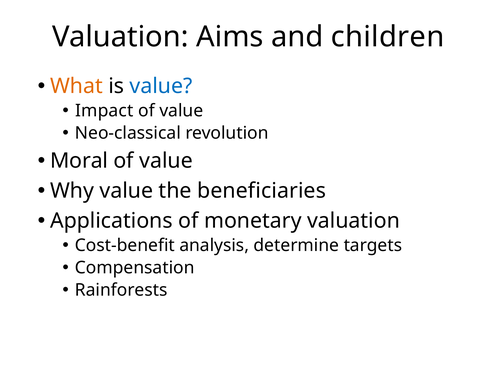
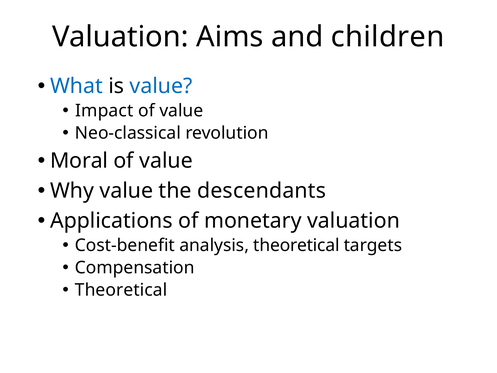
What colour: orange -> blue (76, 86)
beneficiaries: beneficiaries -> descendants (262, 191)
analysis determine: determine -> theoretical (296, 245)
Rainforests: Rainforests -> Theoretical (121, 290)
